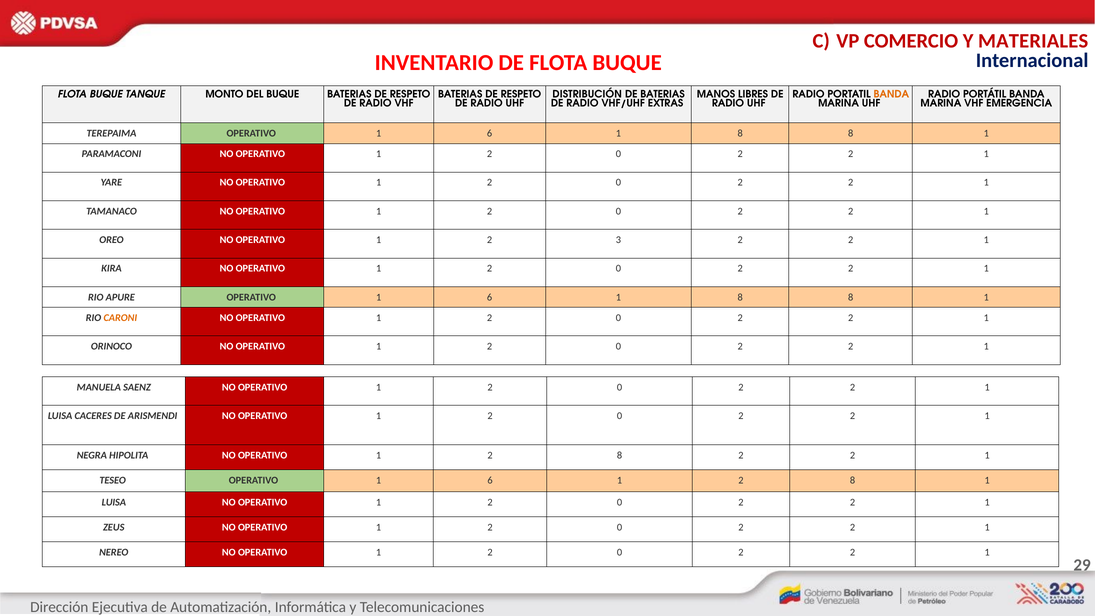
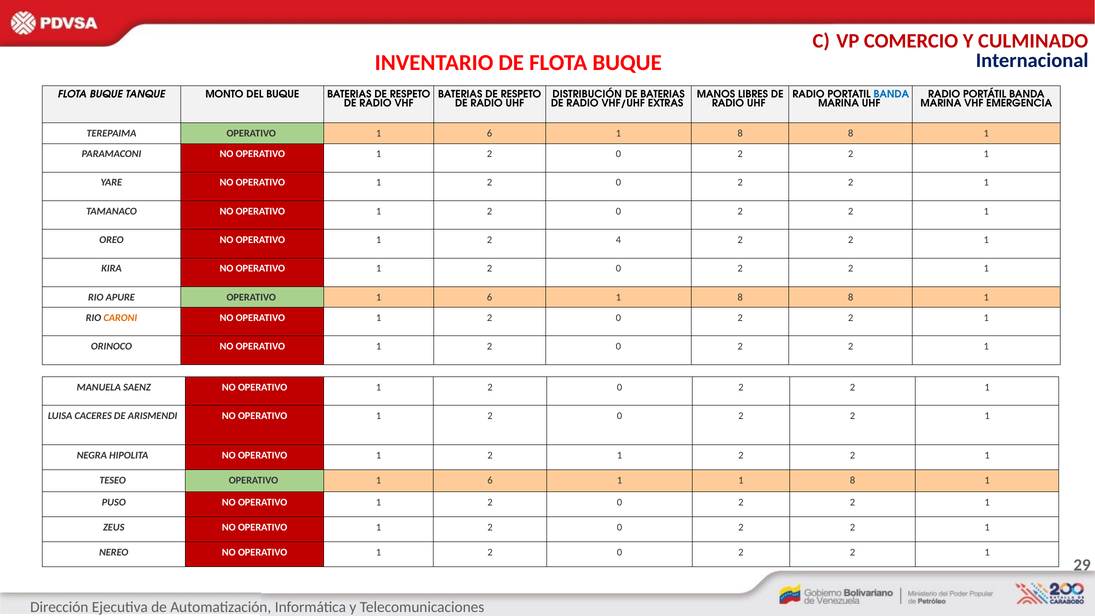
MATERIALES: MATERIALES -> CULMINADO (1033, 41)
BANDA colour: orange -> blue (891, 94)
3: 3 -> 4 (618, 240)
OPERATIVO 1 2 8: 8 -> 1 (620, 455)
6 1 2: 2 -> 1 (741, 480)
LUISA: LUISA -> PUSO (114, 502)
